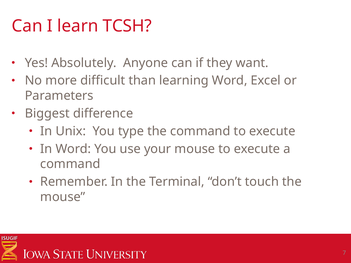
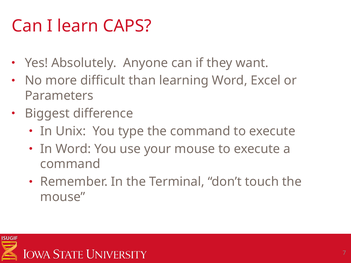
TCSH: TCSH -> CAPS (127, 26)
